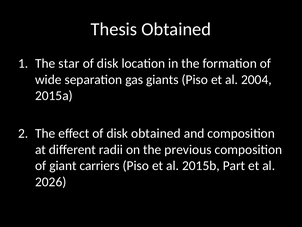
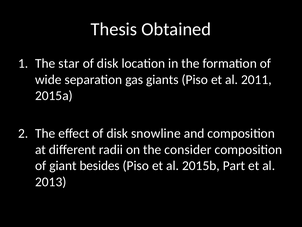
2004: 2004 -> 2011 (256, 79)
disk obtained: obtained -> snowline (156, 133)
previous: previous -> consider (188, 149)
carriers: carriers -> besides (100, 165)
2026: 2026 -> 2013 (51, 182)
